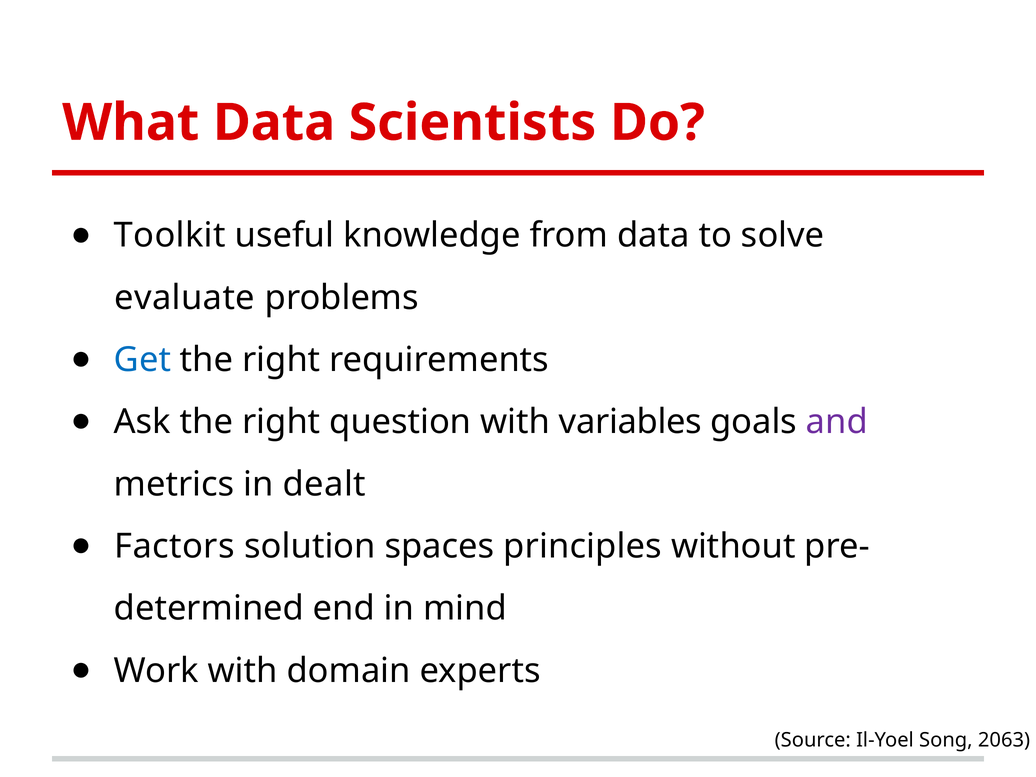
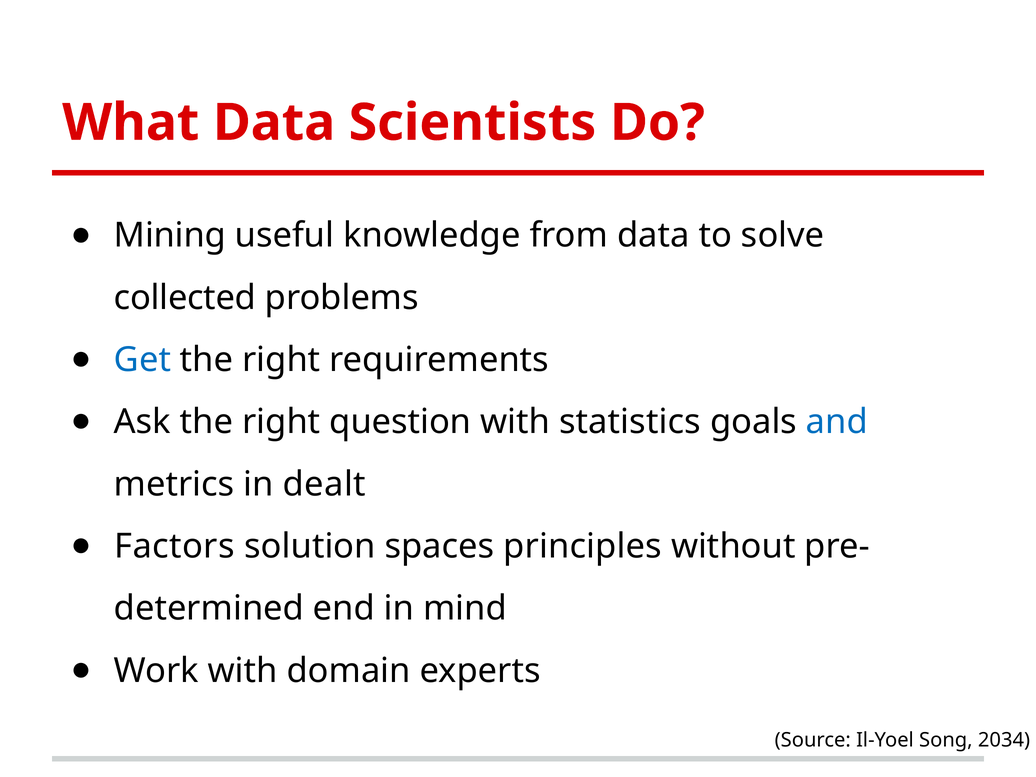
Toolkit: Toolkit -> Mining (170, 236)
evaluate: evaluate -> collected (185, 298)
variables: variables -> statistics (630, 422)
and colour: purple -> blue (837, 422)
2063: 2063 -> 2034 (1004, 740)
